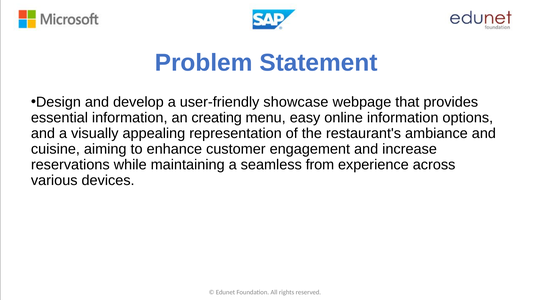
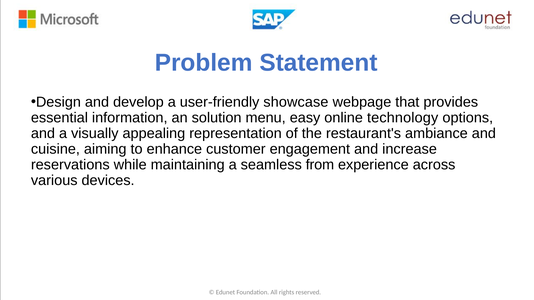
creating: creating -> solution (217, 118)
online information: information -> technology (403, 118)
